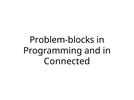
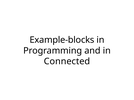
Problem-blocks: Problem-blocks -> Example-blocks (62, 40)
